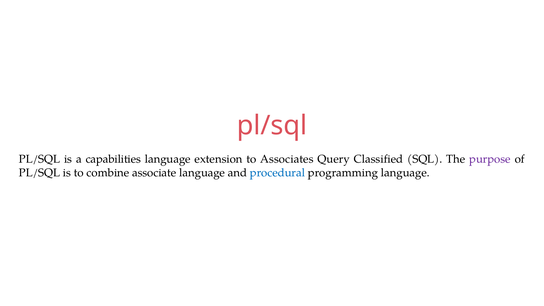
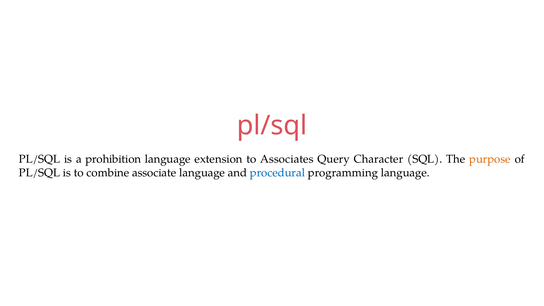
capabilities: capabilities -> prohibition (113, 159)
Classified: Classified -> Character (378, 159)
purpose colour: purple -> orange (490, 159)
